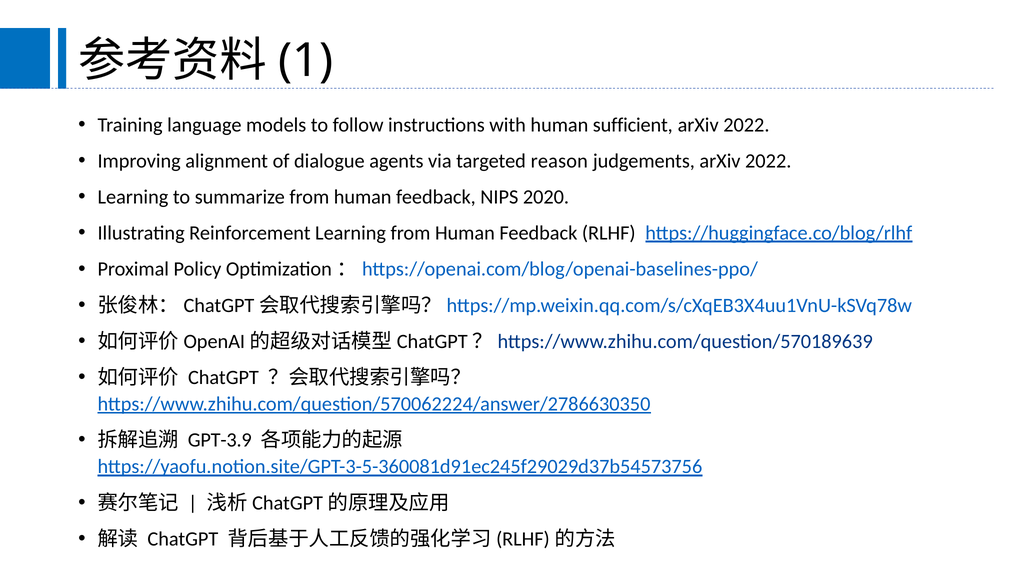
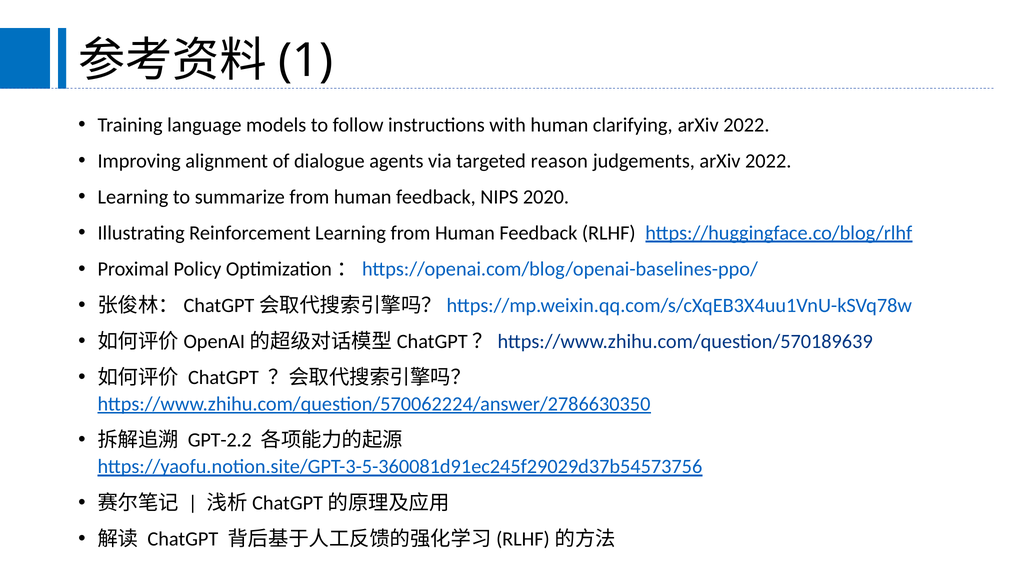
sufficient: sufficient -> clarifying (633, 125)
GPT-3.9: GPT-3.9 -> GPT-2.2 (220, 440)
